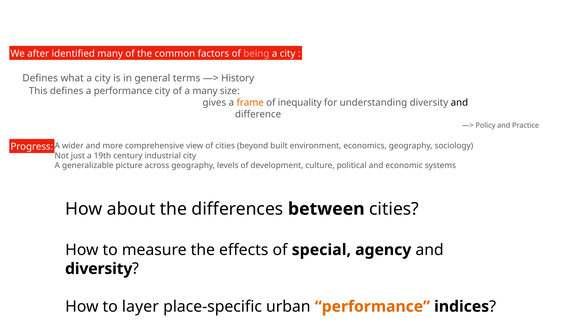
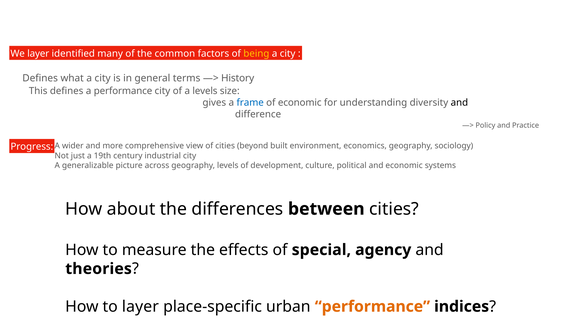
We after: after -> layer (38, 54)
being colour: pink -> yellow (256, 54)
a many: many -> levels (205, 91)
frame colour: orange -> blue (250, 103)
of inequality: inequality -> economic (300, 103)
diversity: diversity -> theories (99, 269)
